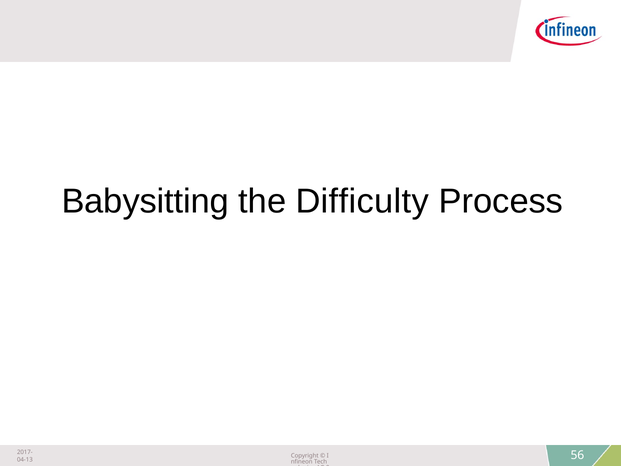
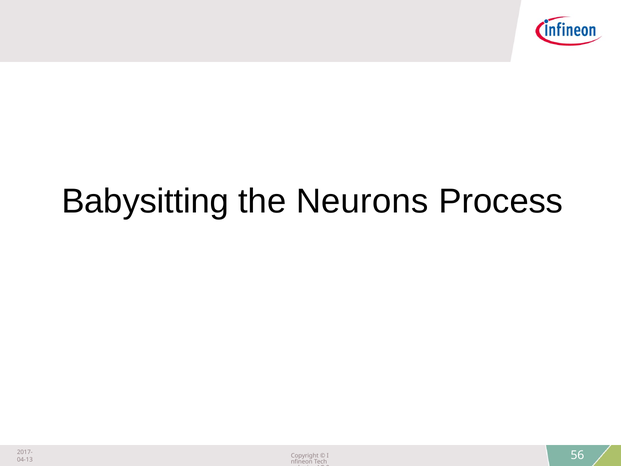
Difficulty: Difficulty -> Neurons (362, 201)
